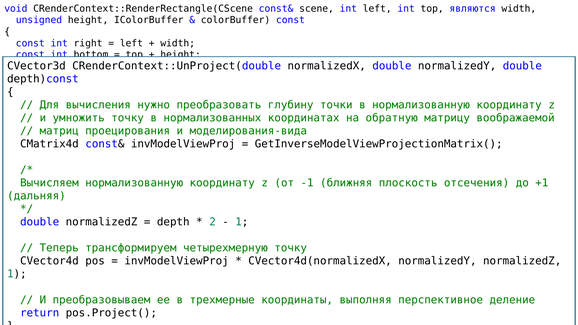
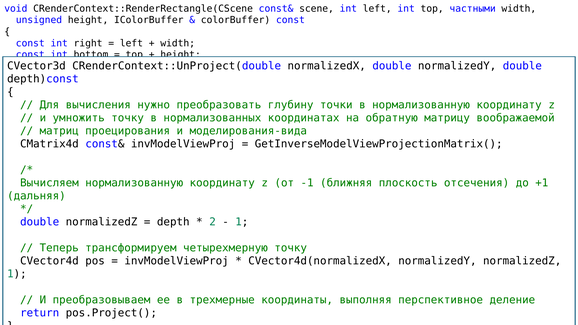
являются: являются -> частными (473, 9)
